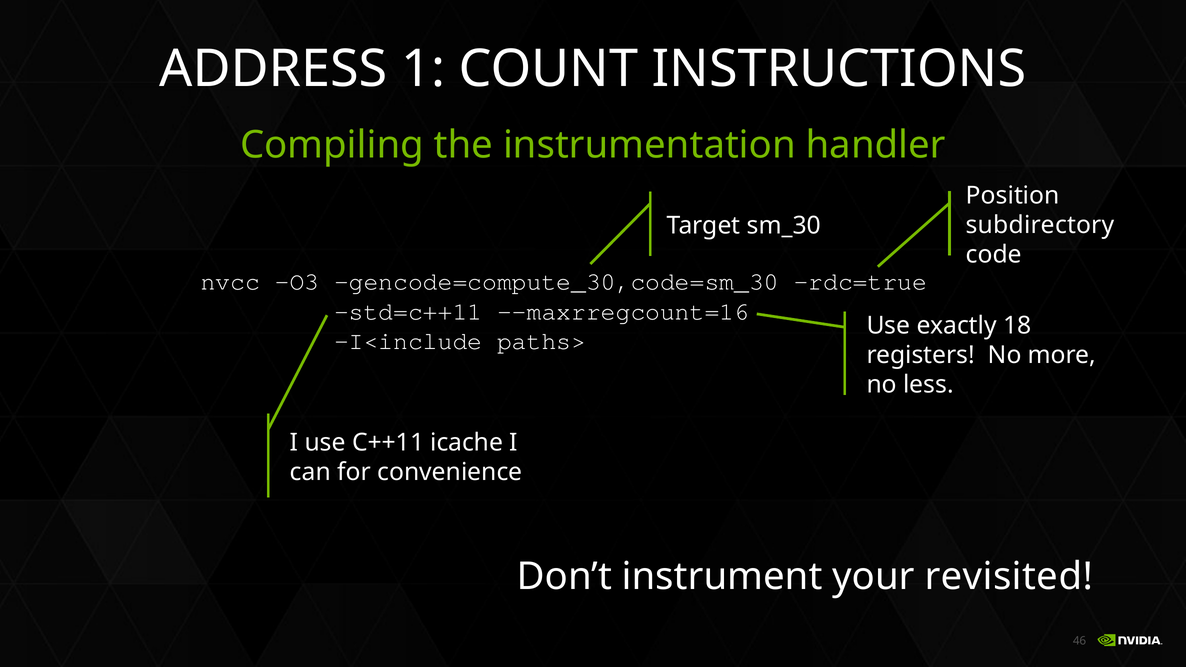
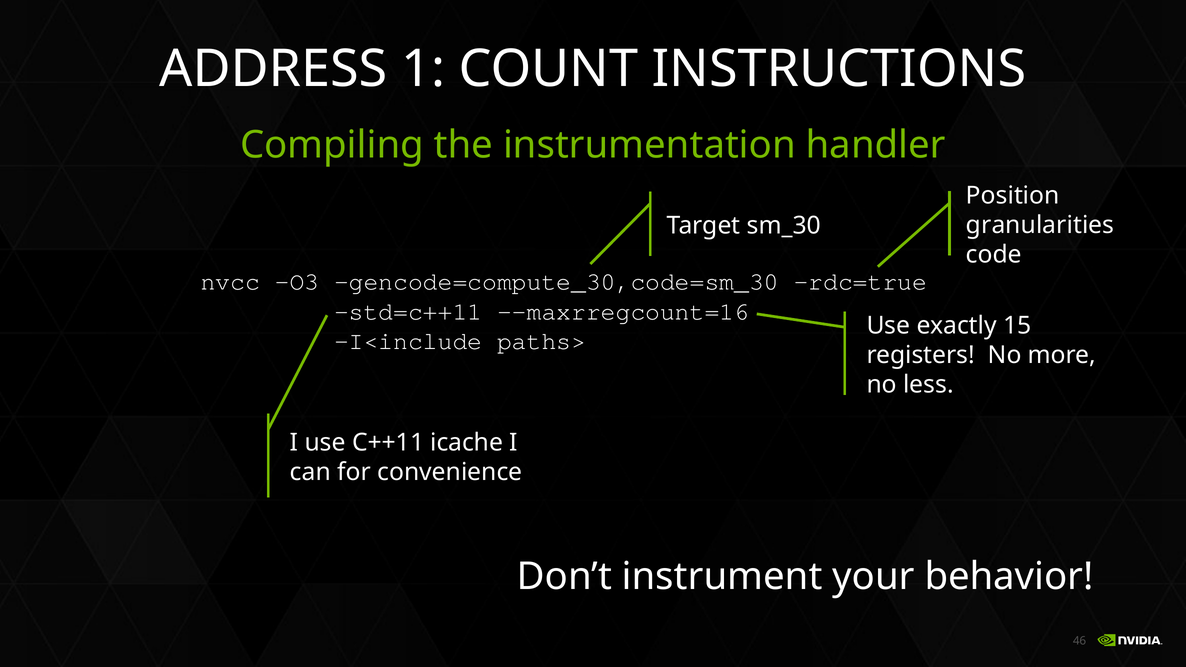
subdirectory: subdirectory -> granularities (1040, 225)
18: 18 -> 15 (1017, 326)
revisited: revisited -> behavior (1009, 577)
